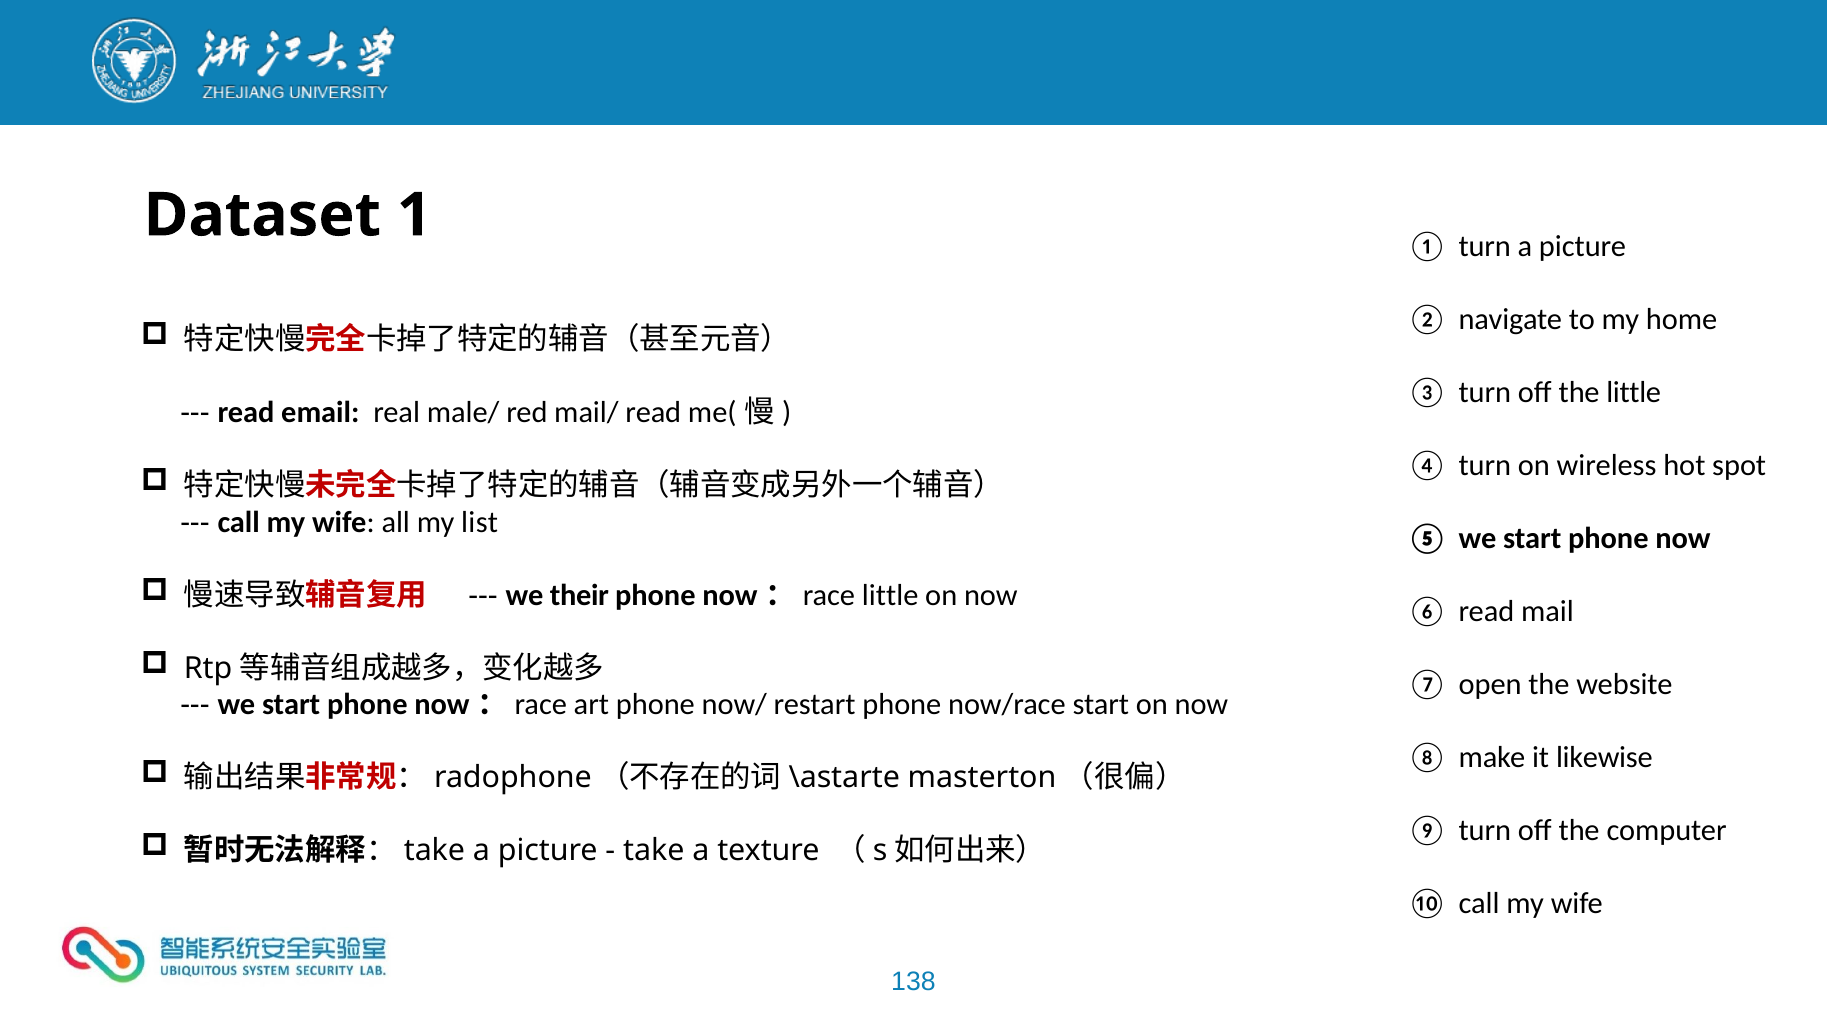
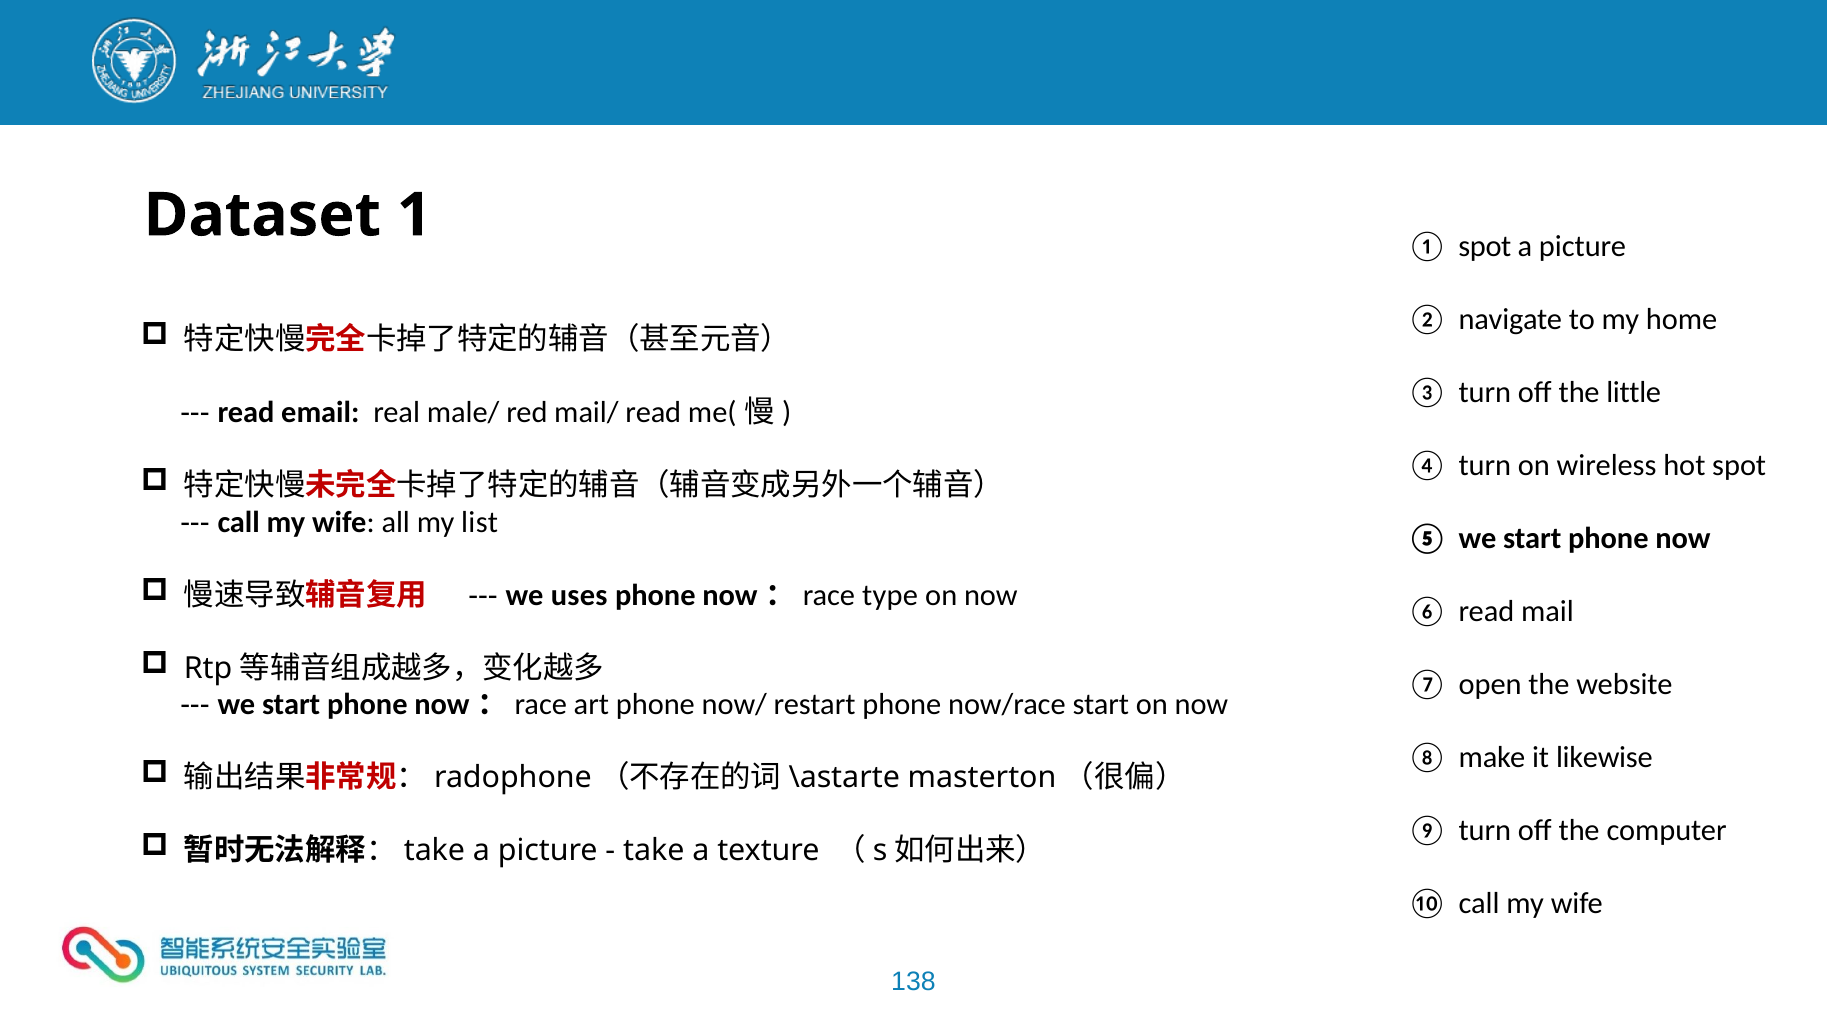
turn: turn -> spot (1485, 247)
their: their -> uses (579, 596)
now：race little: little -> type (890, 596)
